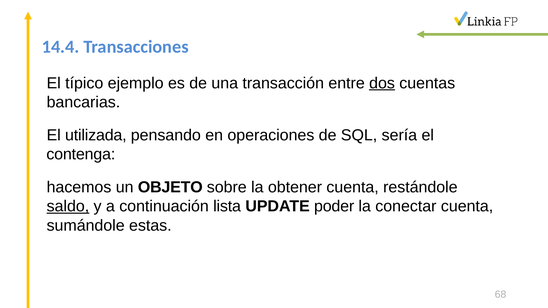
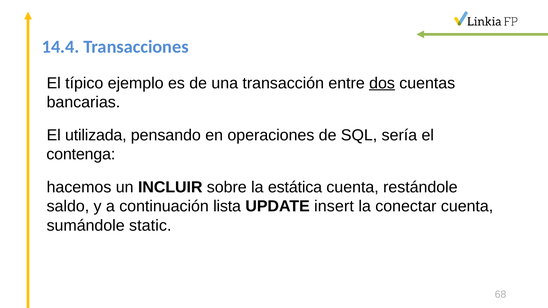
OBJETO: OBJETO -> INCLUIR (170, 187)
obtener: obtener -> estática (295, 187)
saldo underline: present -> none (68, 206)
poder: poder -> insert (334, 206)
estas: estas -> static (150, 226)
